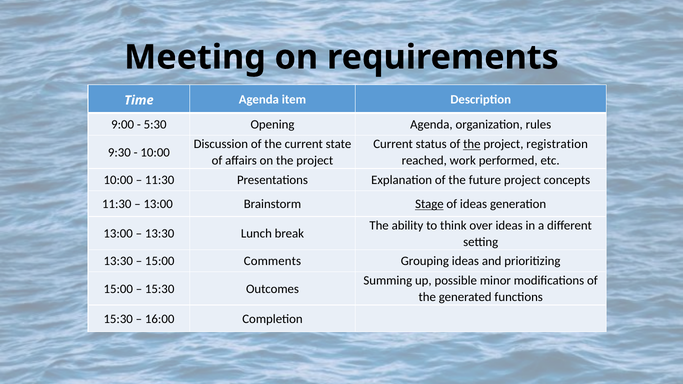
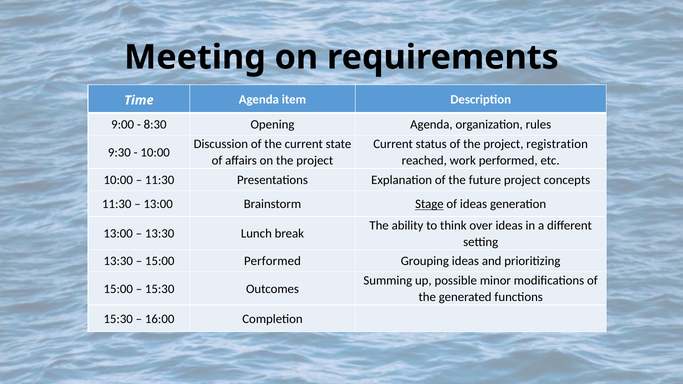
5:30: 5:30 -> 8:30 (155, 125)
the underline: present -> none (472, 144)
15:00 Comments: Comments -> Performed (272, 261)
